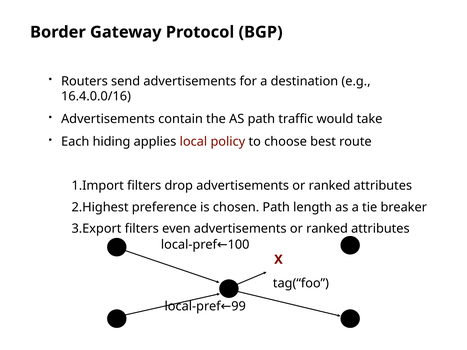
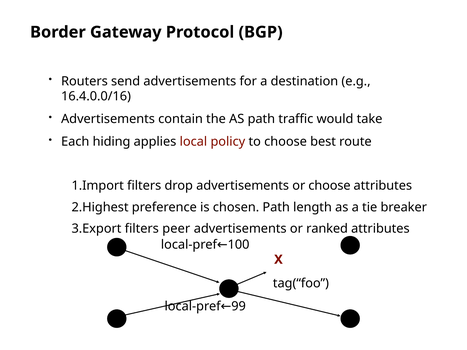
drop advertisements or ranked: ranked -> choose (329, 186)
even: even -> peer (176, 229)
